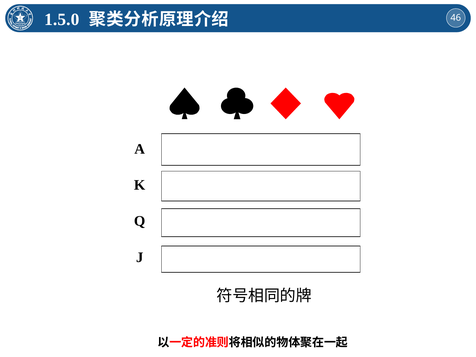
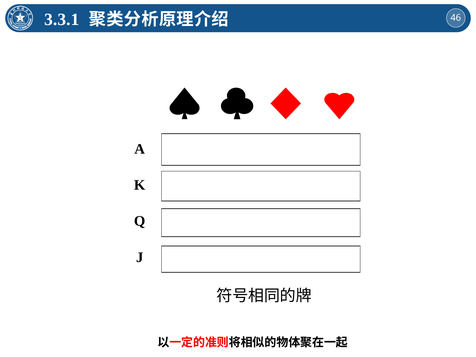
1.5.0: 1.5.0 -> 3.3.1 (62, 19)
